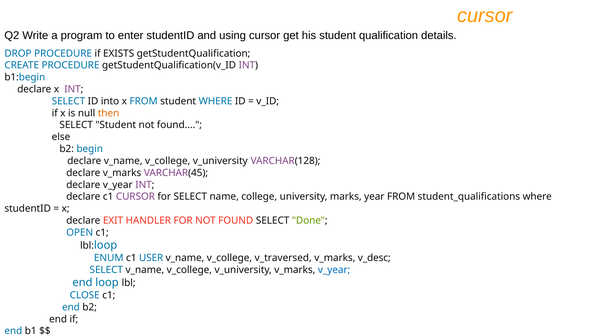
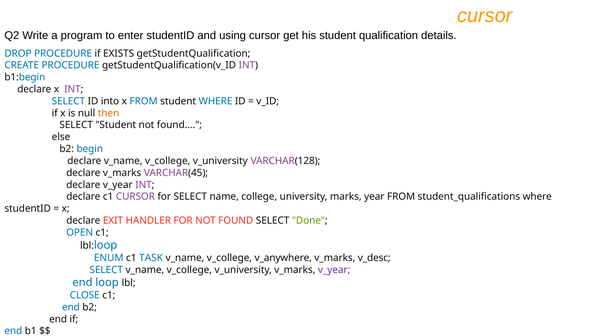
USER: USER -> TASK (151, 258)
v_traversed: v_traversed -> v_anywhere (283, 258)
v_year colour: blue -> purple (334, 270)
